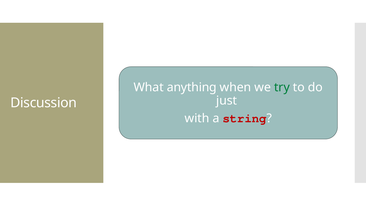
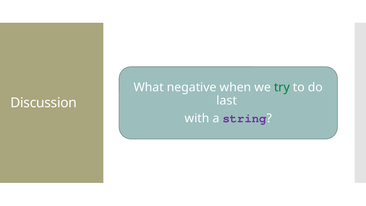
anything: anything -> negative (192, 87)
just: just -> last (227, 100)
string colour: red -> purple (245, 118)
